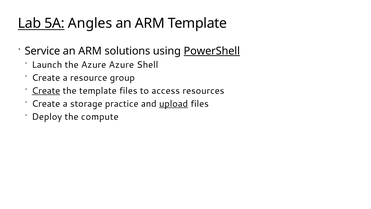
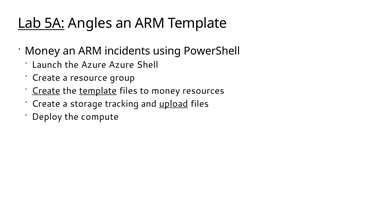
Service: Service -> Money (42, 51)
solutions: solutions -> incidents (127, 51)
PowerShell underline: present -> none (212, 51)
template underline: none -> present (98, 91)
to access: access -> money (166, 91)
practice: practice -> tracking (122, 104)
